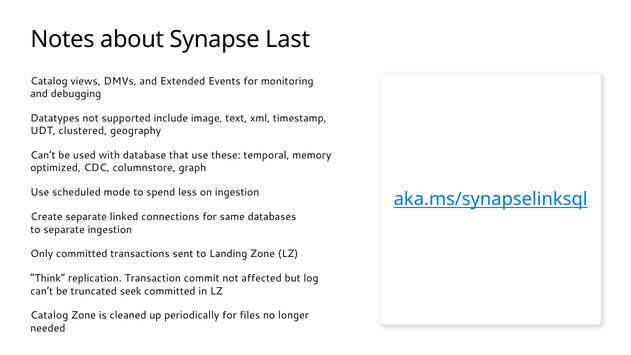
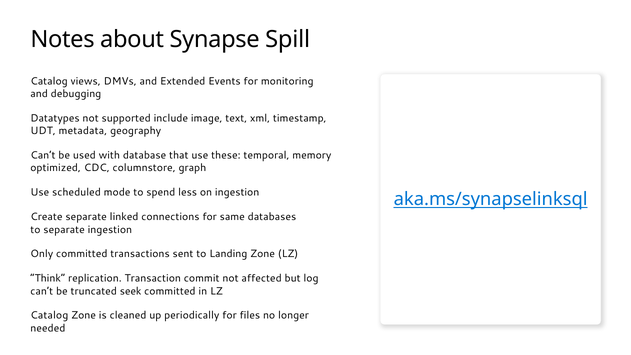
Last: Last -> Spill (288, 40)
clustered: clustered -> metadata (83, 131)
